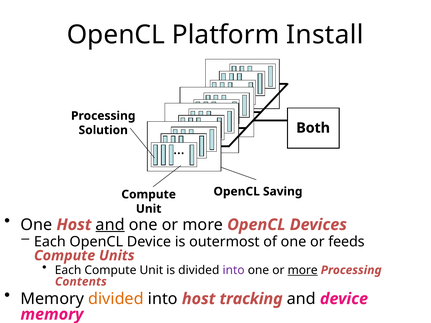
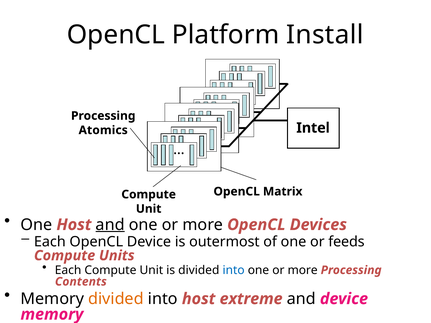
Both: Both -> Intel (313, 128)
Solution: Solution -> Atomics (103, 130)
Saving: Saving -> Matrix (283, 192)
into colour: purple -> blue (234, 270)
more underline: present -> none (303, 270)
tracking: tracking -> extreme (251, 299)
